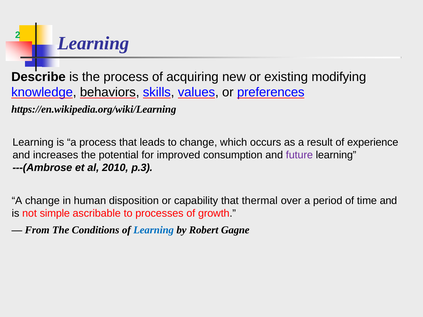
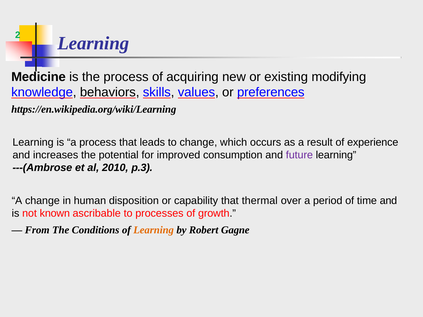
Describe: Describe -> Medicine (39, 77)
simple: simple -> known (55, 214)
Learning colour: blue -> orange (154, 230)
